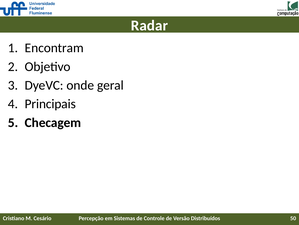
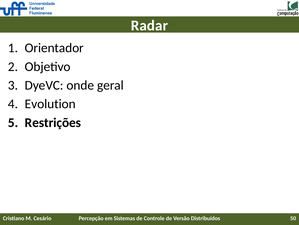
Encontram: Encontram -> Orientador (54, 48)
Principais: Principais -> Evolution (50, 104)
Checagem: Checagem -> Restrições (53, 122)
